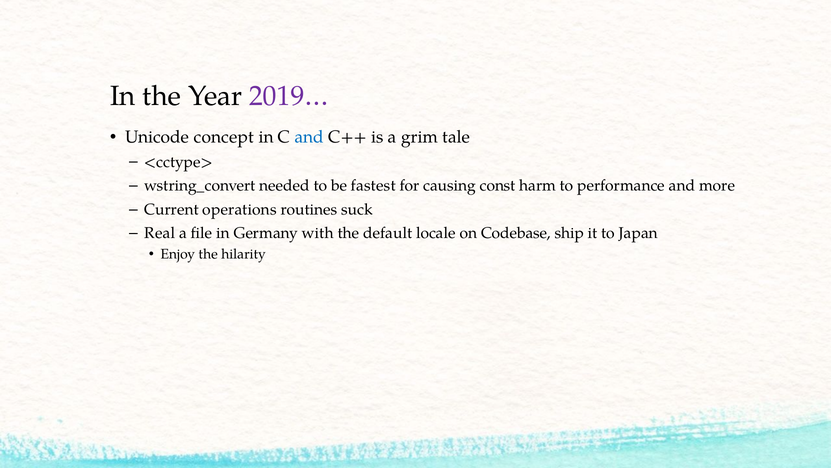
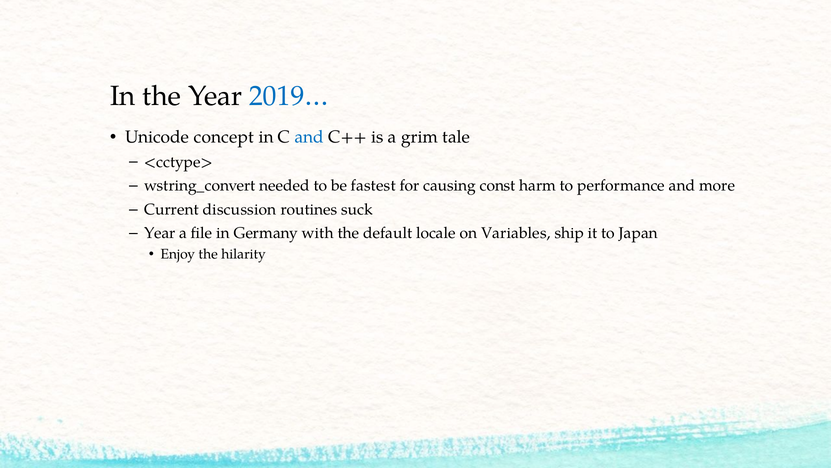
2019… colour: purple -> blue (289, 96)
operations: operations -> discussion (240, 209)
Real: Real -> Year (160, 233)
Codebase: Codebase -> Variables (516, 233)
